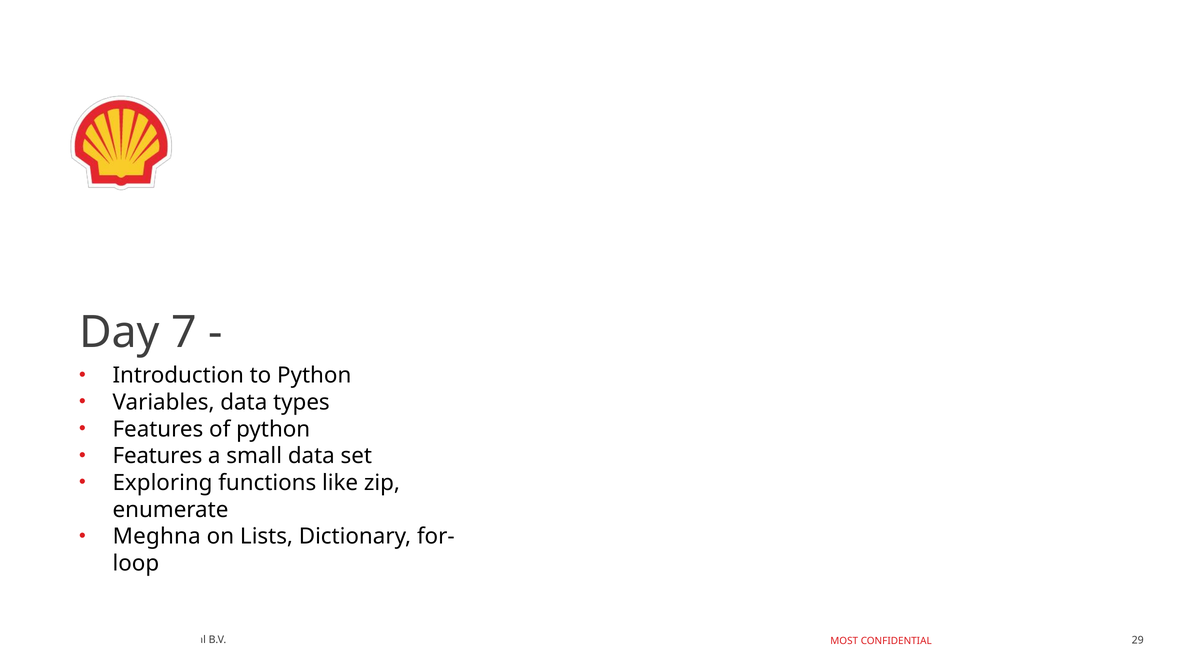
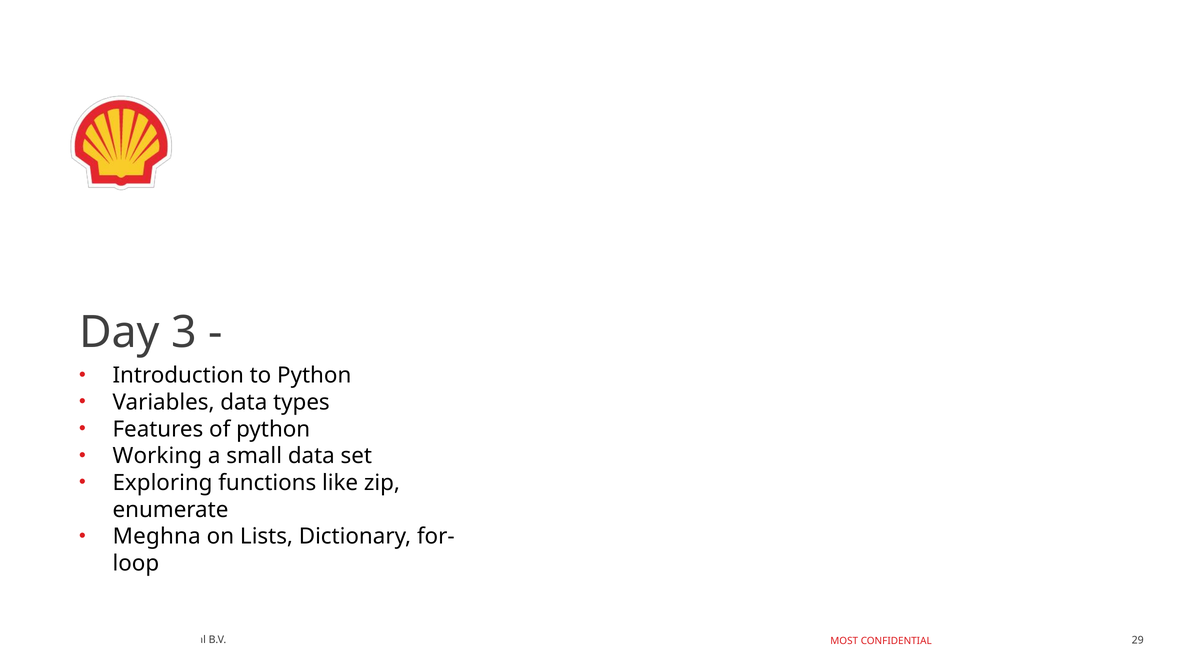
7: 7 -> 3 (184, 333)
Features: Features -> Working (157, 456)
